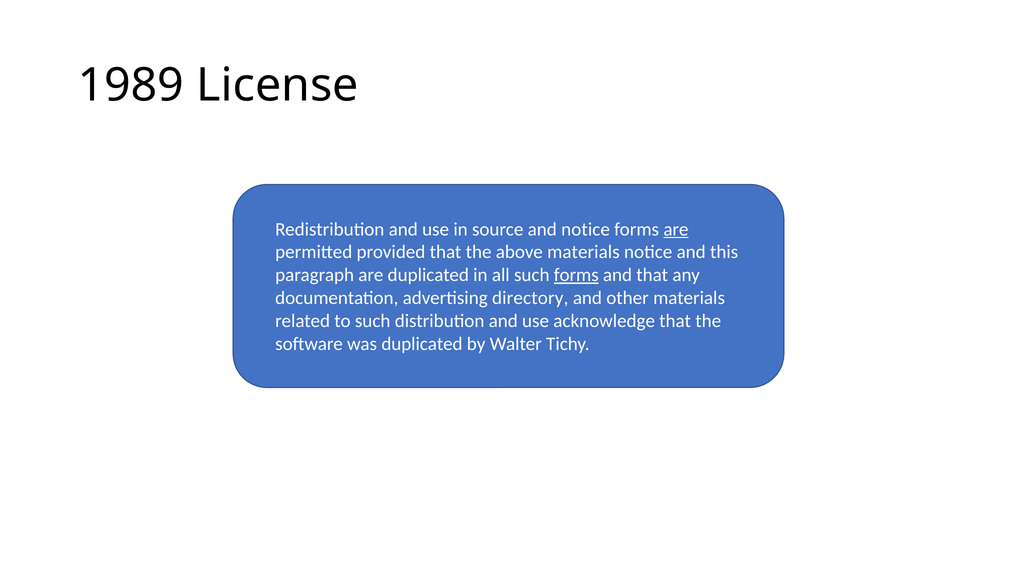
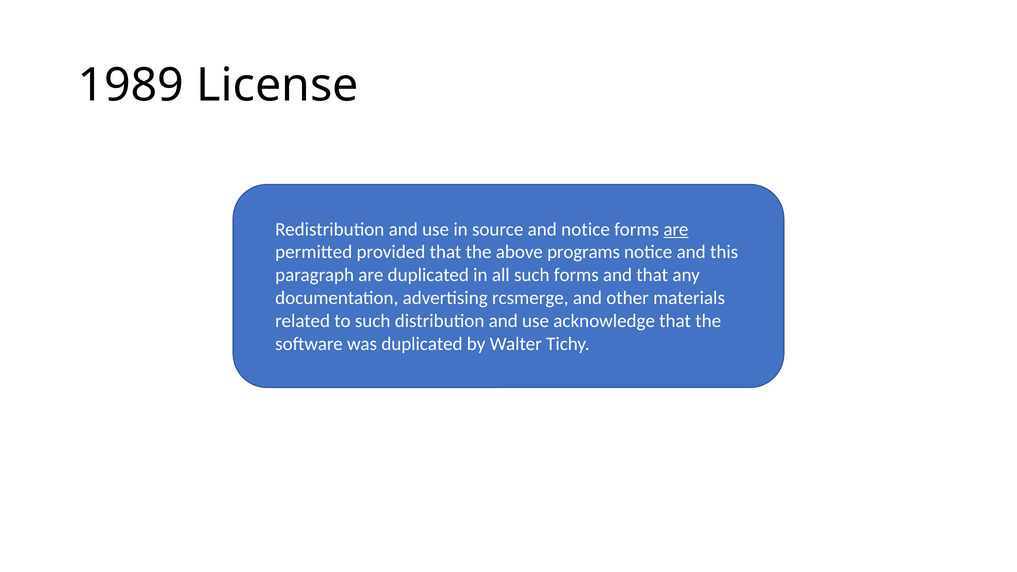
above materials: materials -> programs (584, 252)
forms underline: present -> none (576, 275)
directory: directory -> rcsmerge (530, 298)
